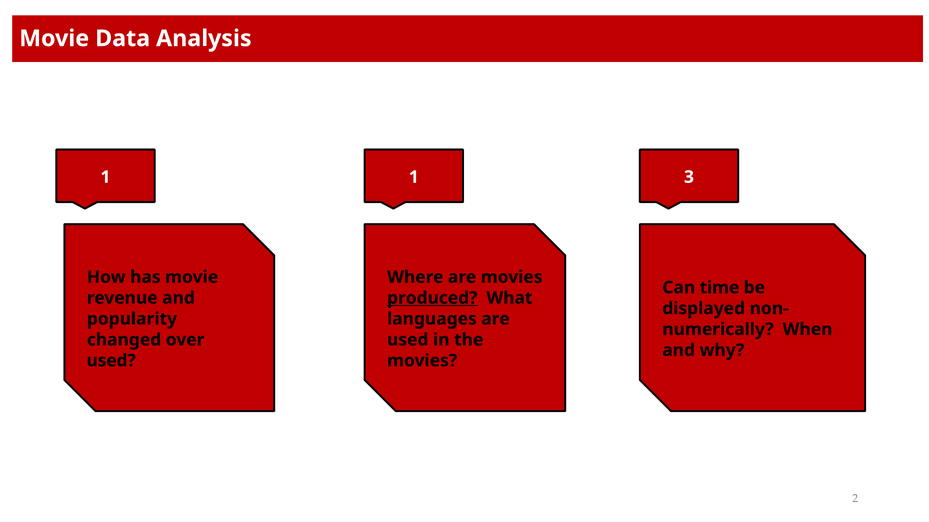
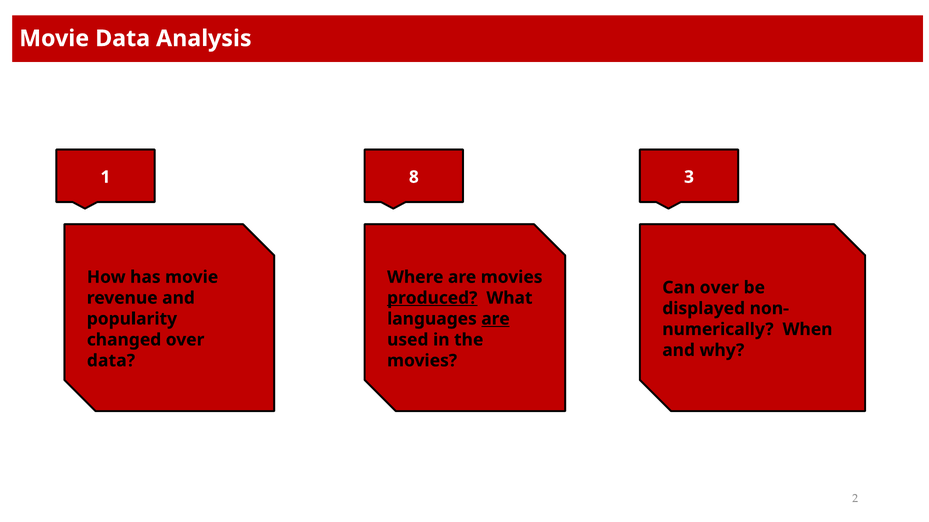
1 1: 1 -> 8 (414, 177)
Can time: time -> over (719, 288)
are underline: none -> present (495, 319)
used: used -> data (111, 361)
